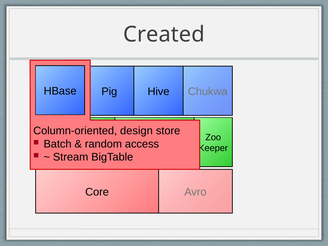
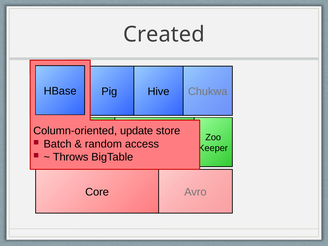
design: design -> update (137, 131)
Stream: Stream -> Throws (71, 157)
